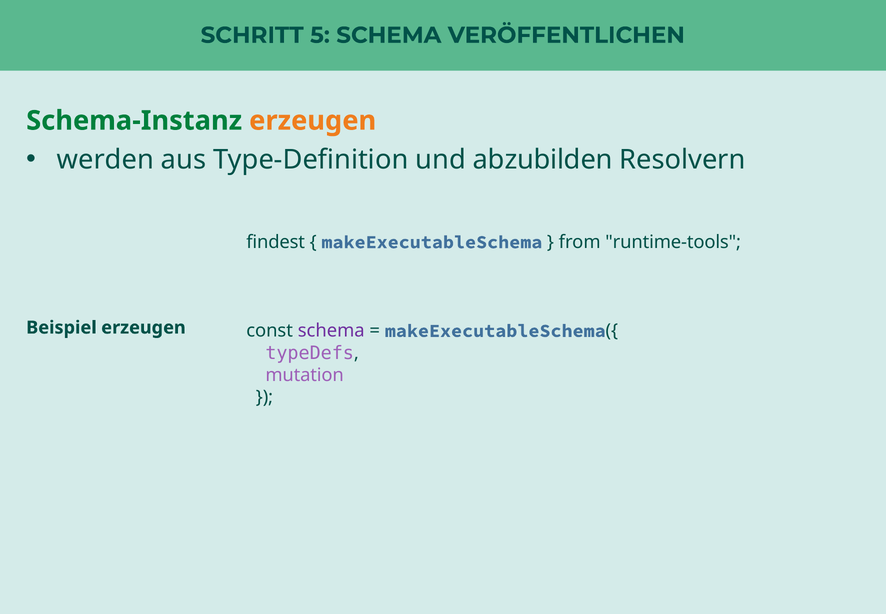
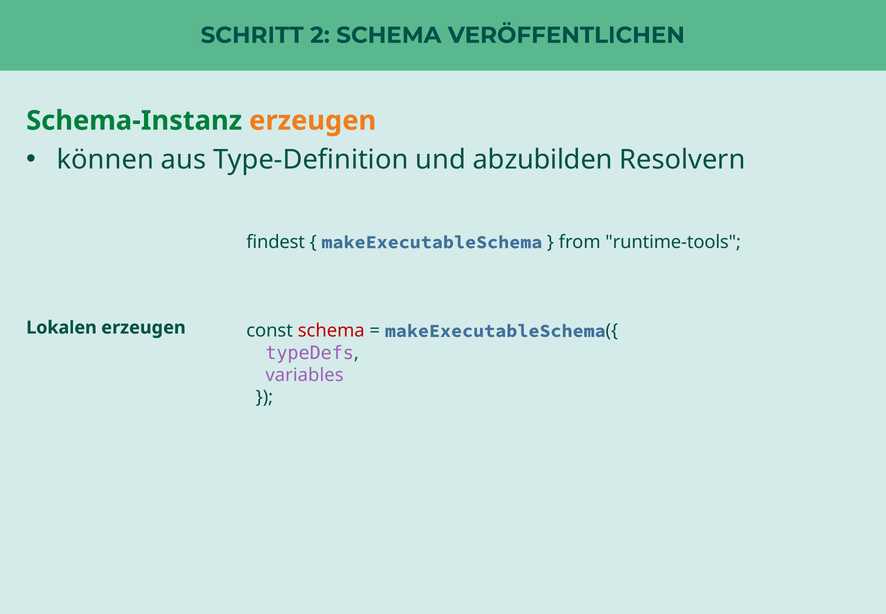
5: 5 -> 2 (320, 35)
werden: werden -> können (105, 160)
Beispiel: Beispiel -> Lokalen (61, 327)
schema colour: purple -> red (331, 330)
mutation: mutation -> variables (305, 375)
